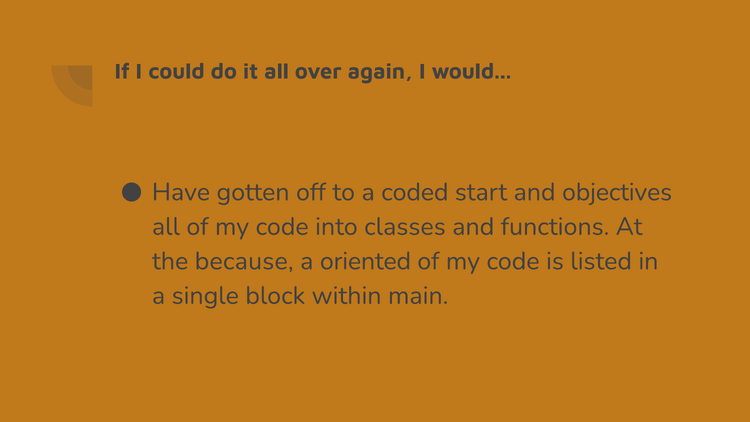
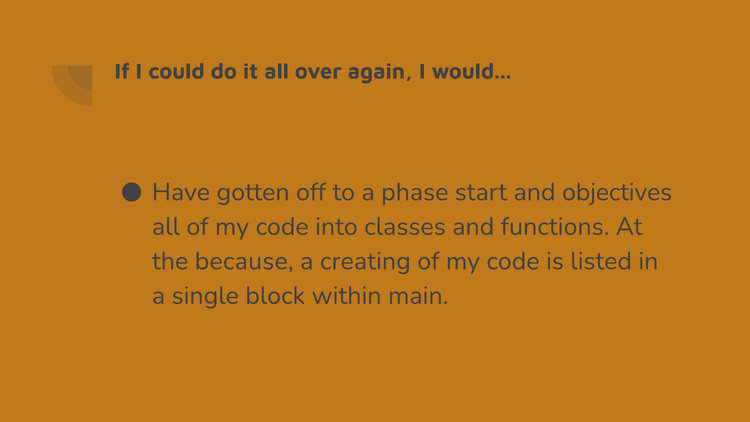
coded: coded -> phase (415, 192)
oriented: oriented -> creating (365, 261)
